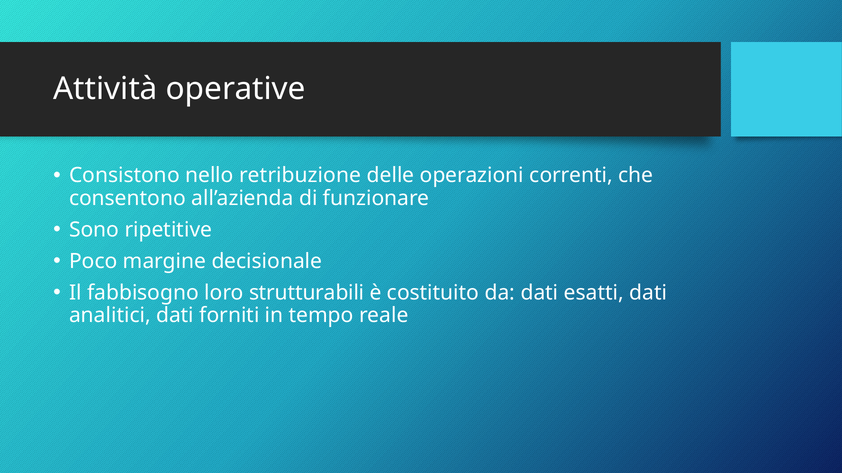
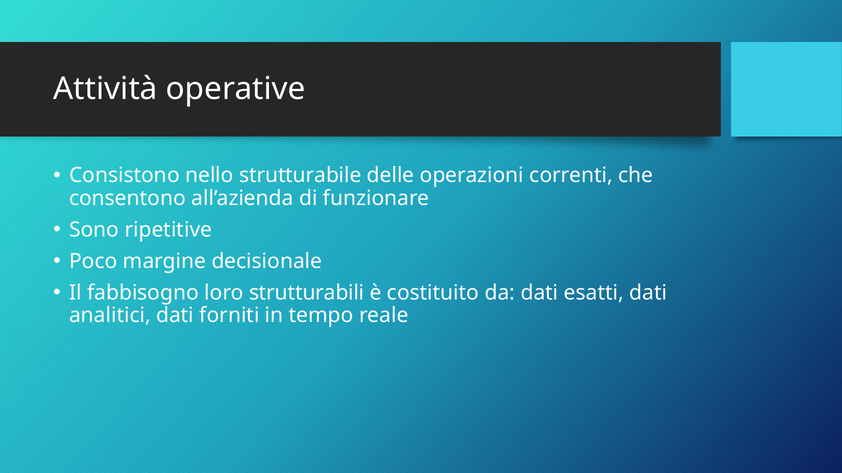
retribuzione: retribuzione -> strutturabile (300, 176)
